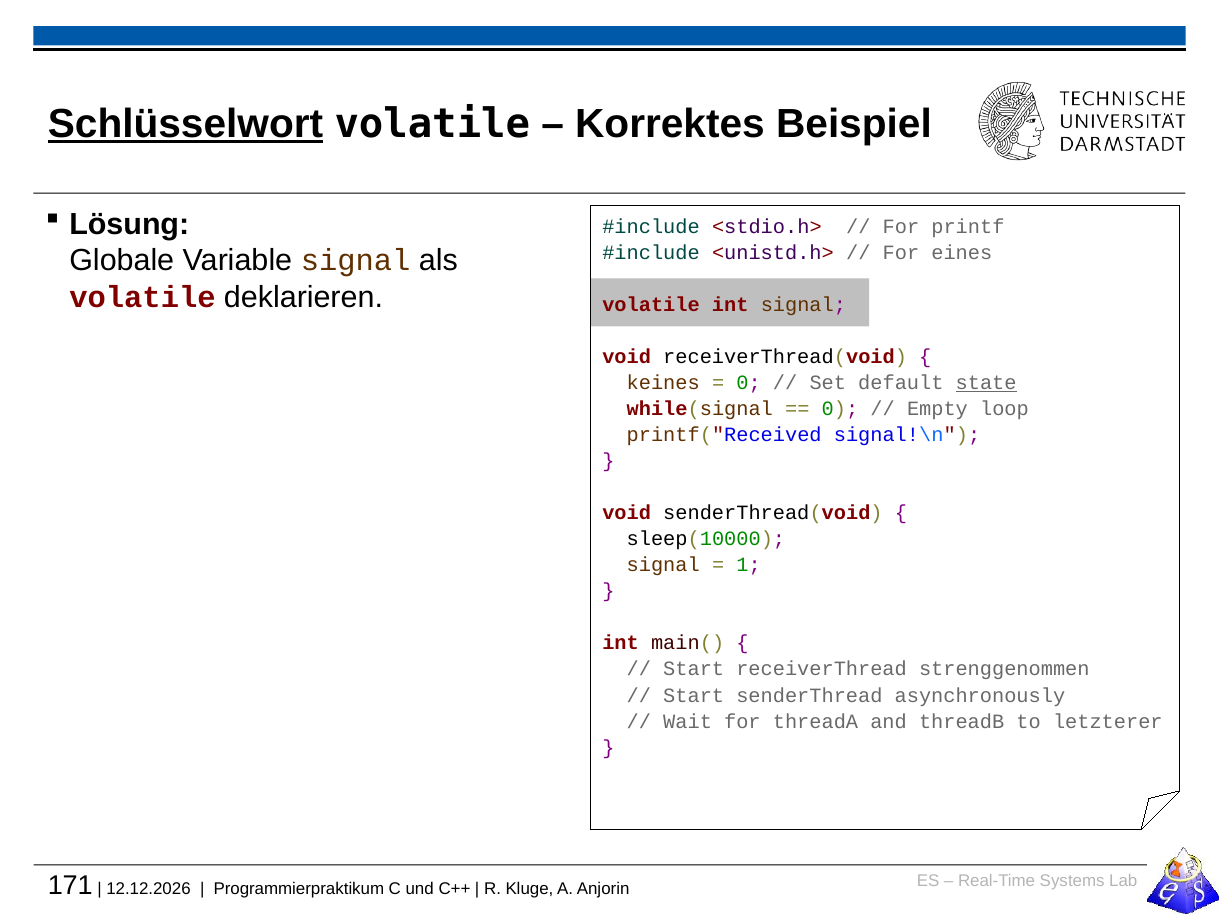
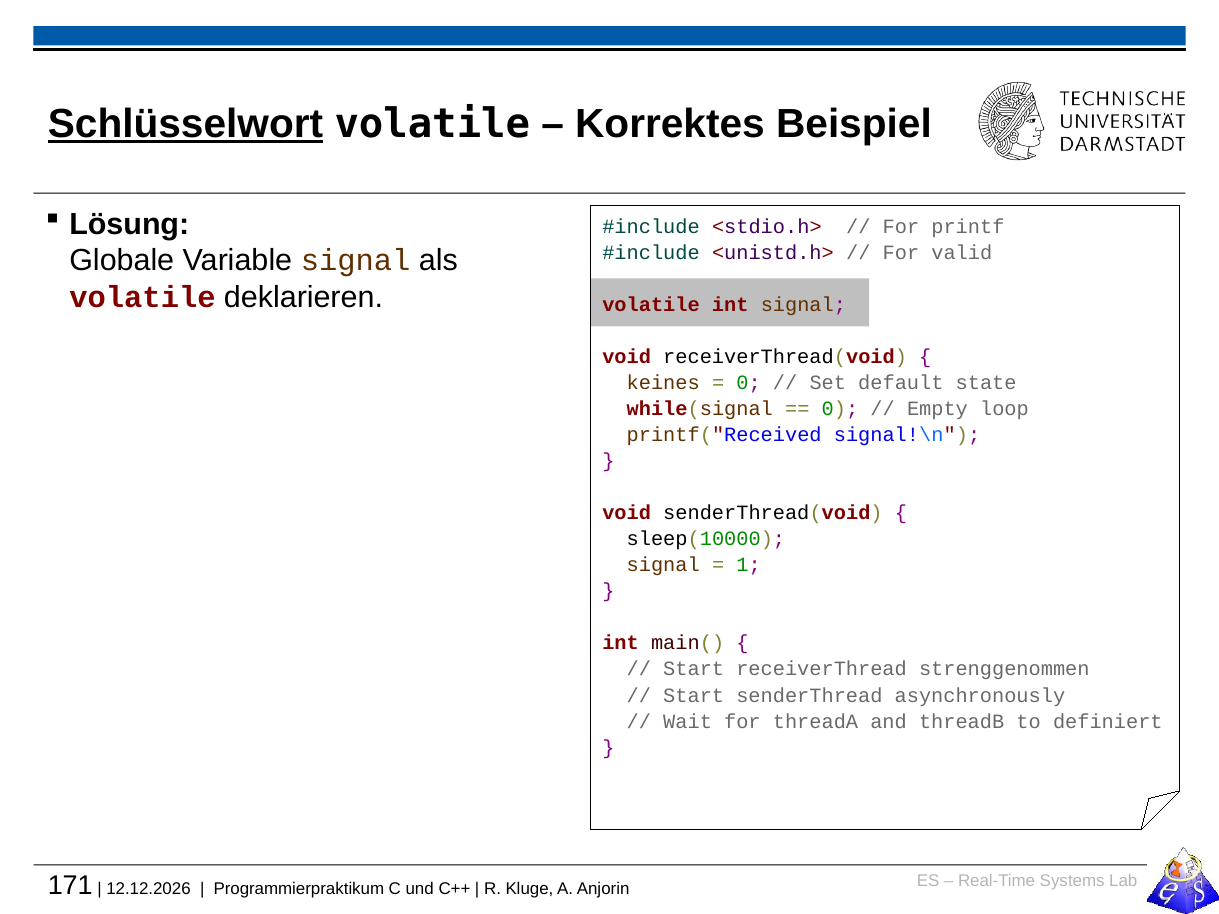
eines: eines -> valid (962, 253)
state underline: present -> none (986, 383)
letzterer: letzterer -> definiert (1108, 722)
